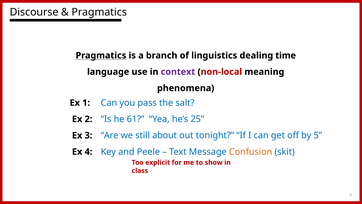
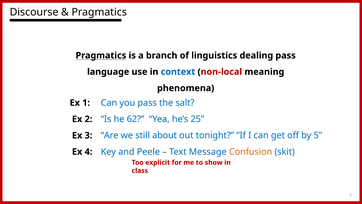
dealing time: time -> pass (286, 55)
context colour: purple -> blue (178, 72)
61: 61 -> 62 (136, 119)
